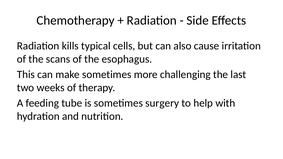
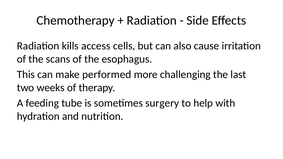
typical: typical -> access (96, 46)
make sometimes: sometimes -> performed (107, 75)
